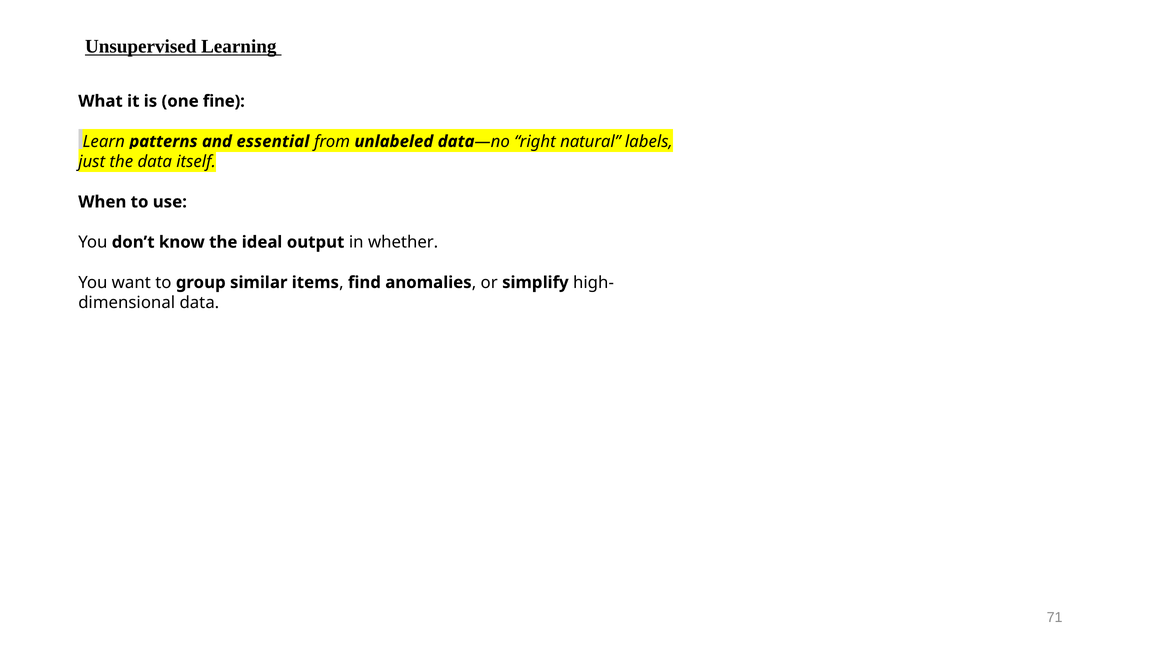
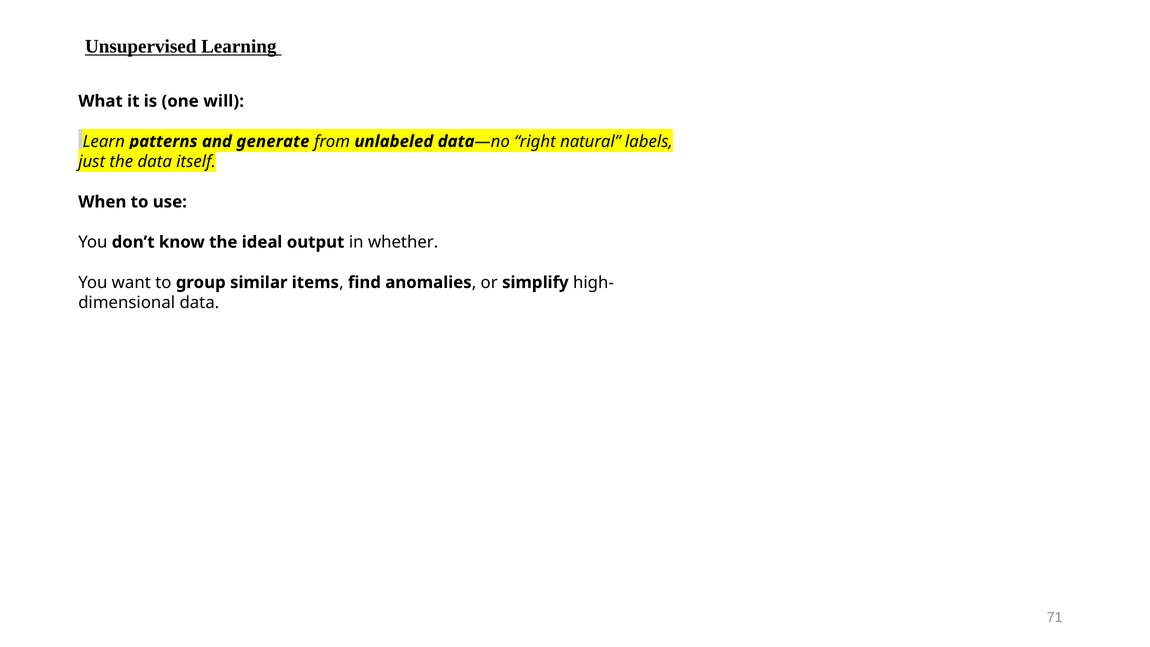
fine: fine -> will (224, 101)
essential: essential -> generate (273, 141)
